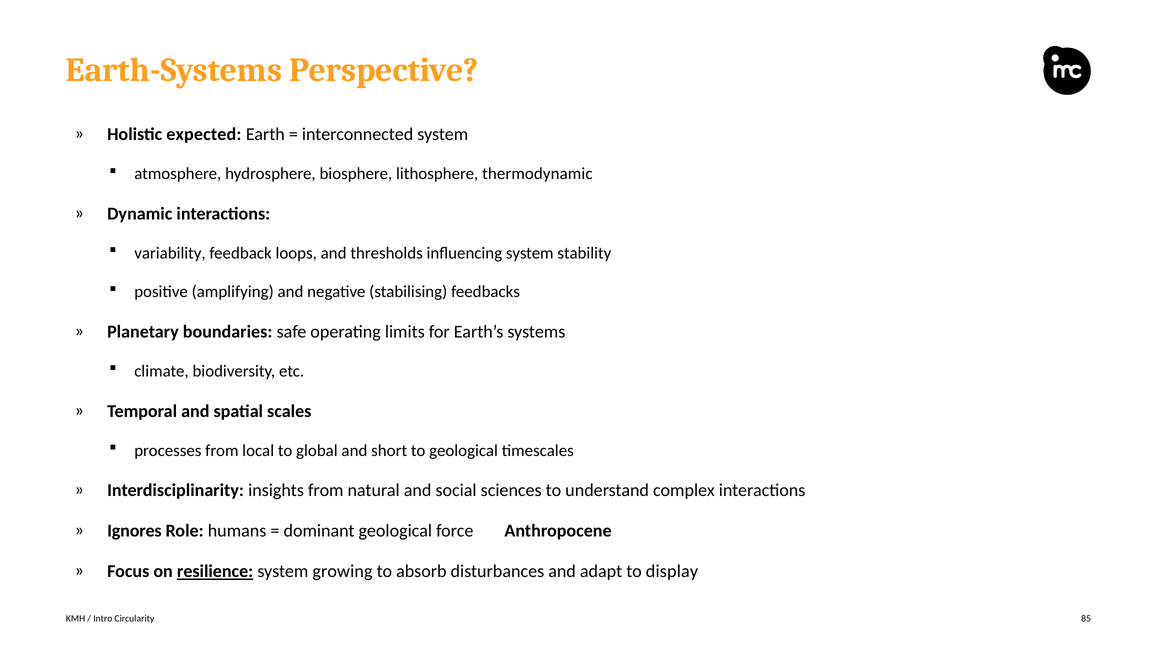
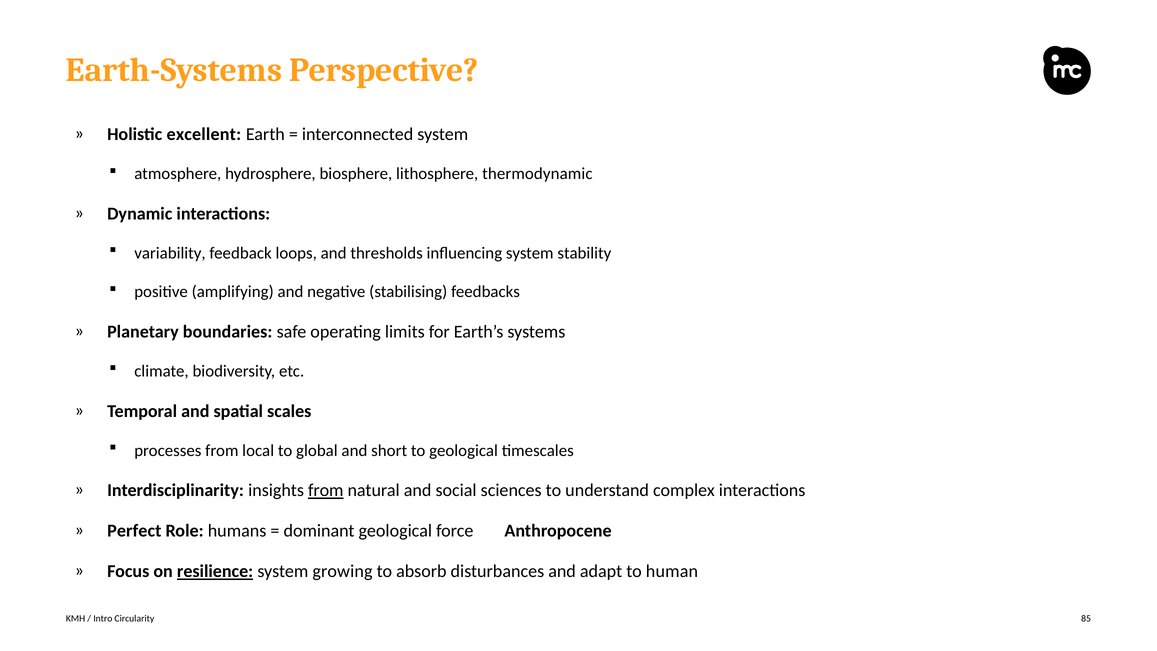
expected: expected -> excellent (204, 134)
from underline: none -> present (326, 490)
Ignores: Ignores -> Perfect (134, 531)
display: display -> human (672, 571)
